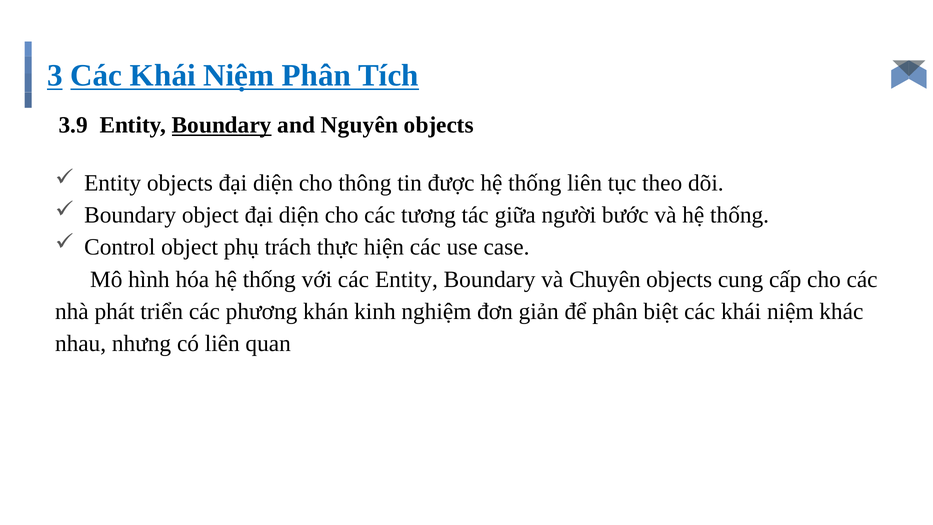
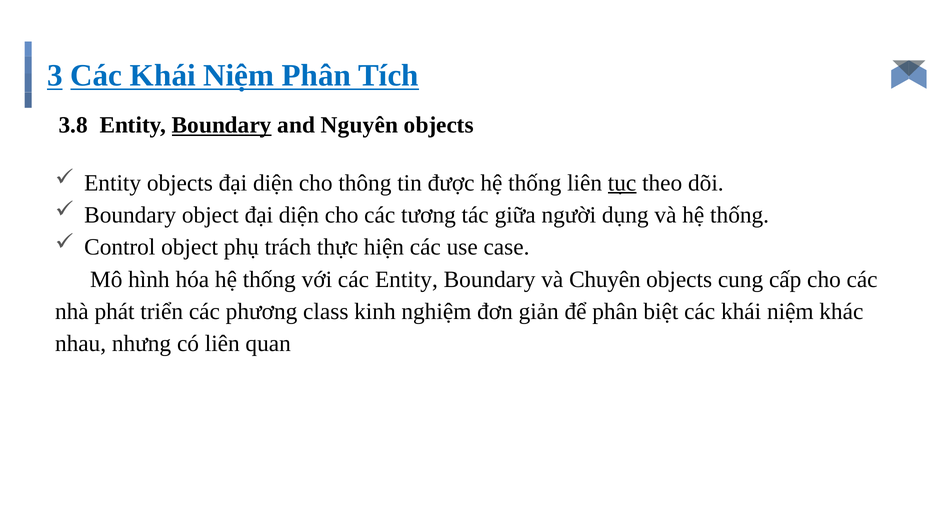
3.9: 3.9 -> 3.8 (73, 125)
tục underline: none -> present (622, 183)
bước: bước -> dụng (625, 215)
khán: khán -> class (326, 312)
